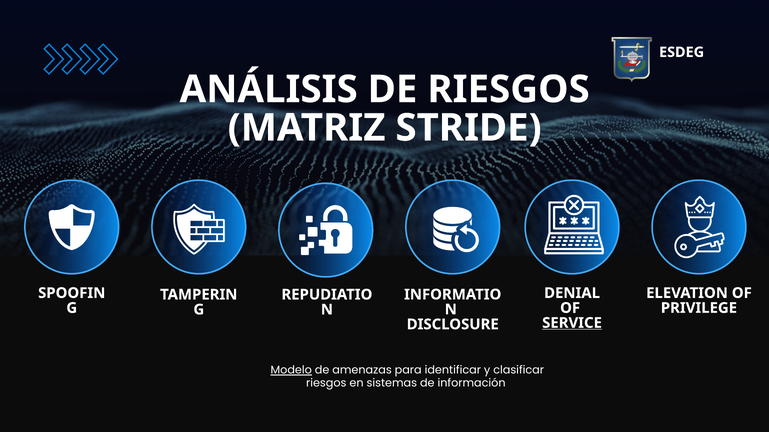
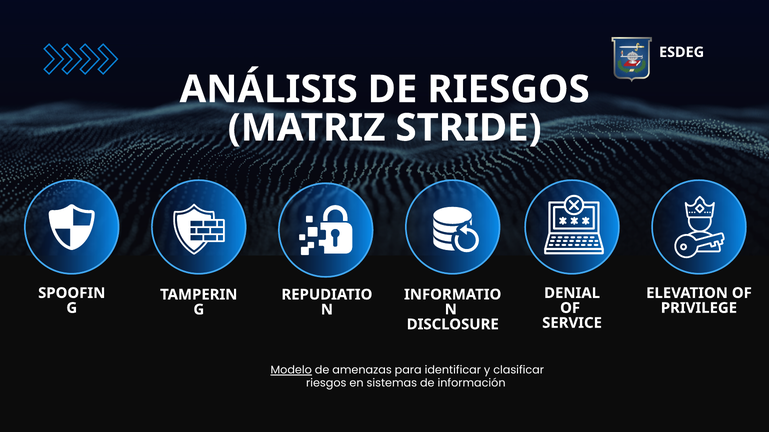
SERVICE underline: present -> none (572, 323)
